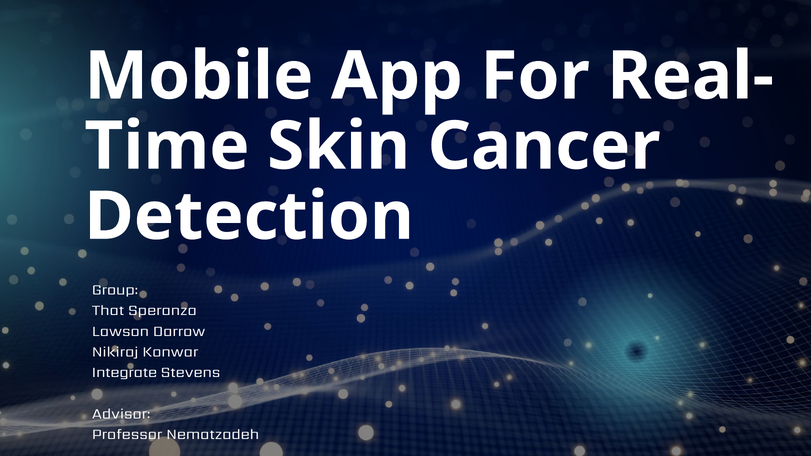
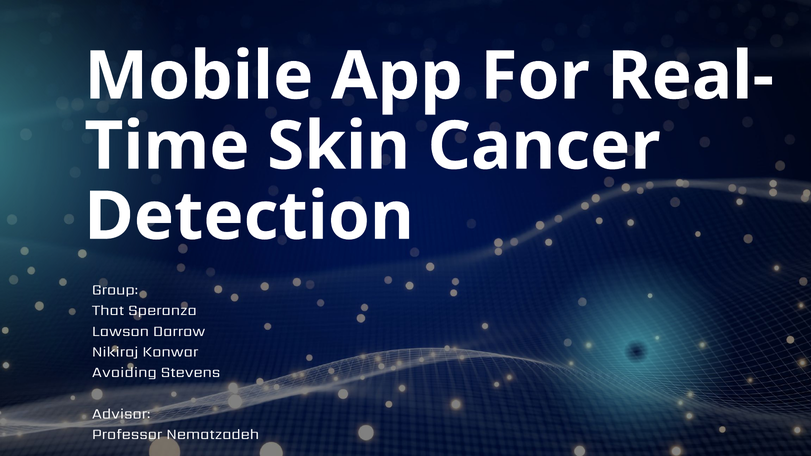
Integrate: Integrate -> Avoiding (124, 373)
